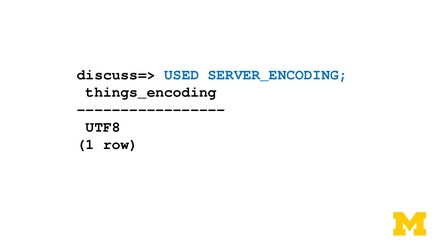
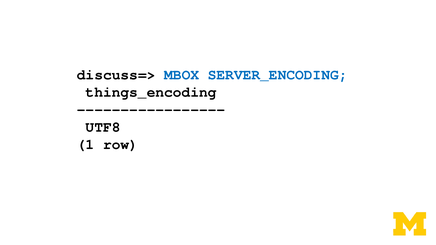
USED: USED -> MBOX (182, 75)
